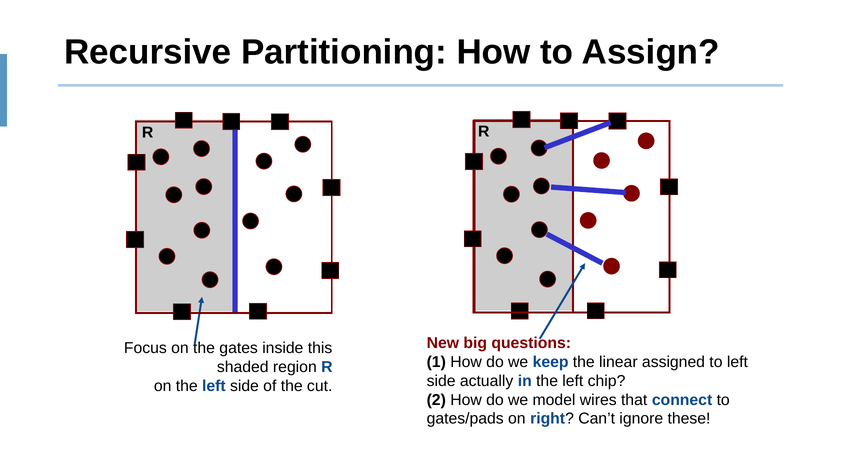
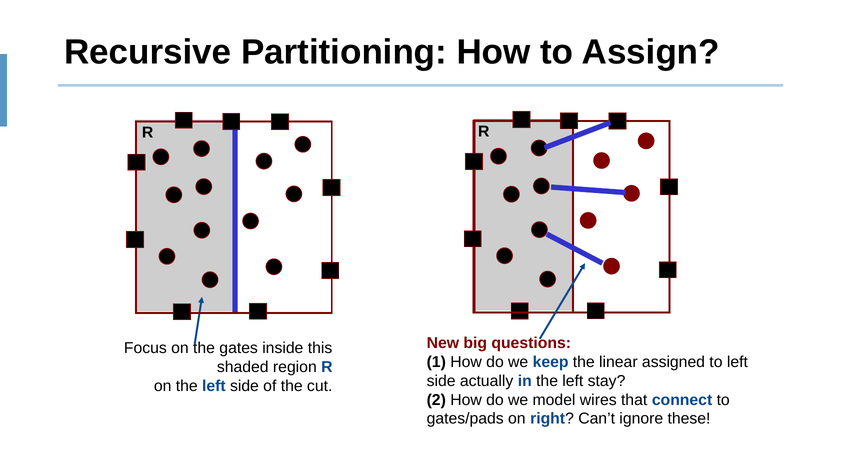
chip: chip -> stay (607, 381)
